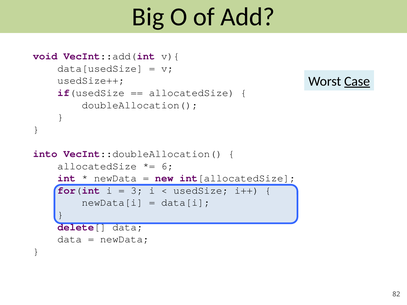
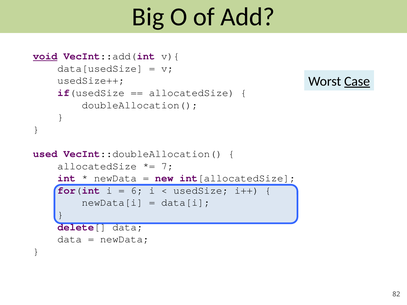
void underline: none -> present (45, 56)
into: into -> used (45, 154)
6: 6 -> 7 (167, 166)
3: 3 -> 6 (137, 191)
